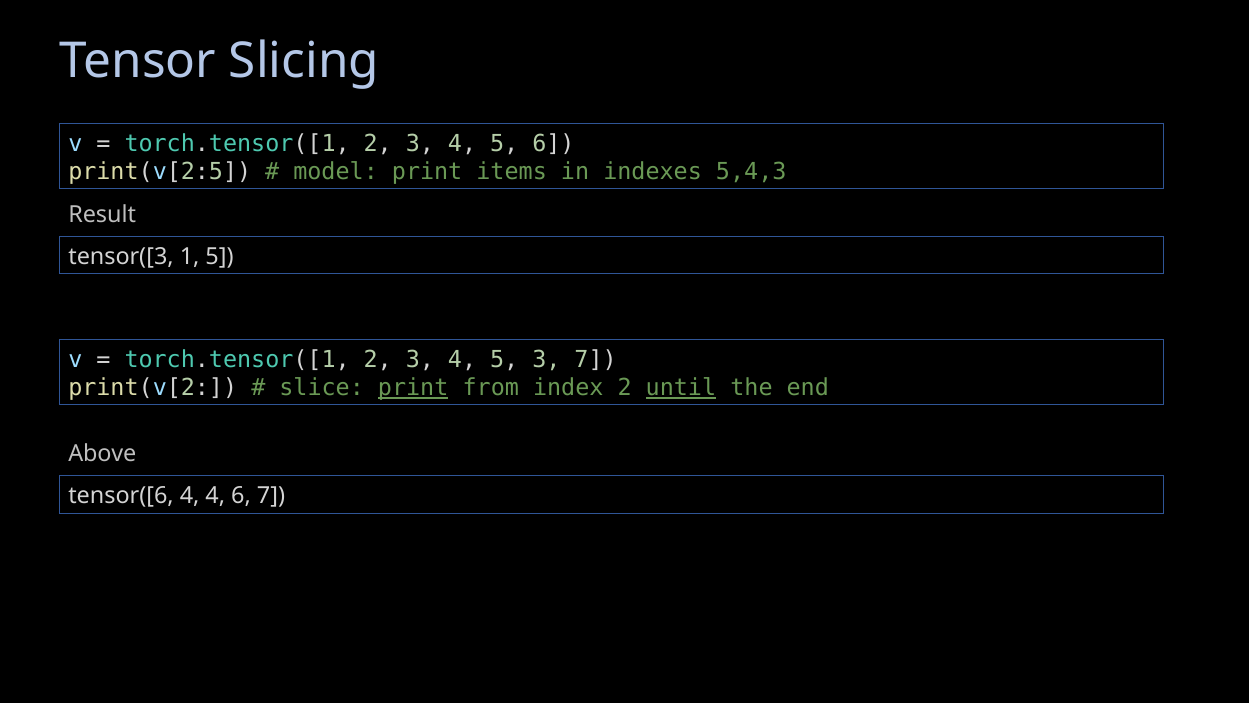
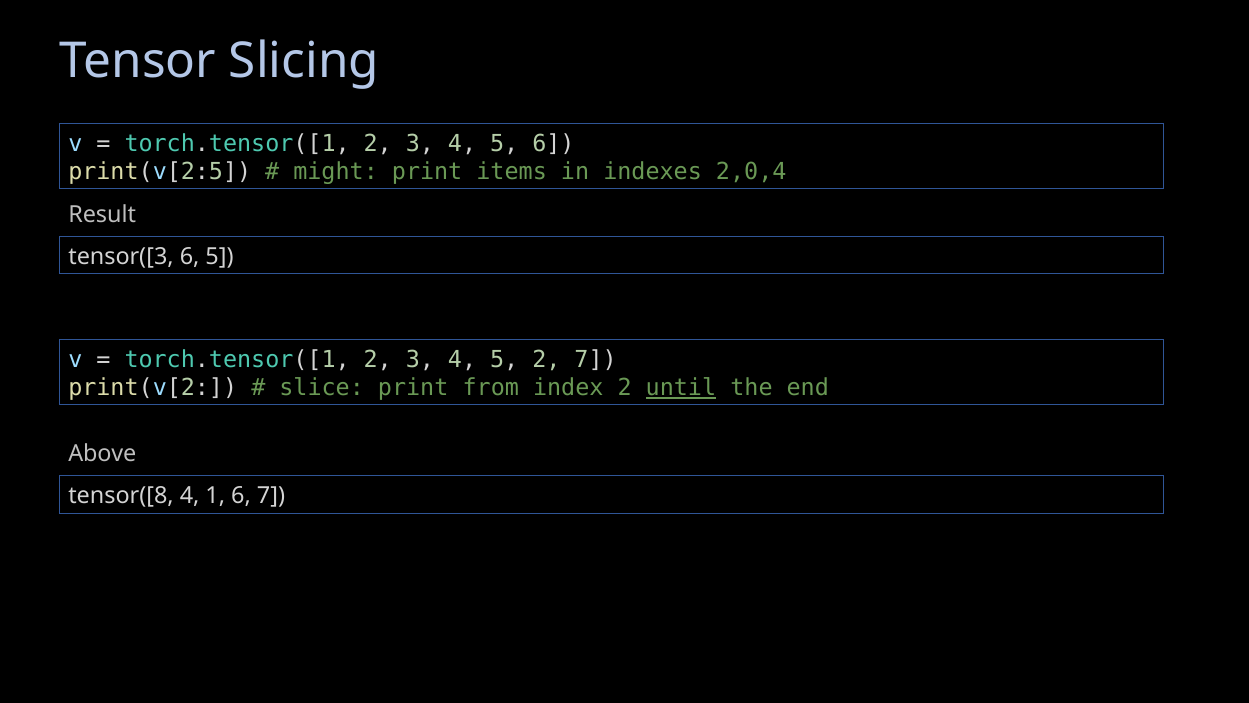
model: model -> might (336, 171)
5,4,3: 5,4,3 -> 2,0,4 (751, 171)
tensor([3 1: 1 -> 6 (190, 257)
5 3: 3 -> 2 (546, 359)
print underline: present -> none (413, 388)
tensor([6: tensor([6 -> tensor([8 (121, 496)
4 4: 4 -> 1 (215, 496)
